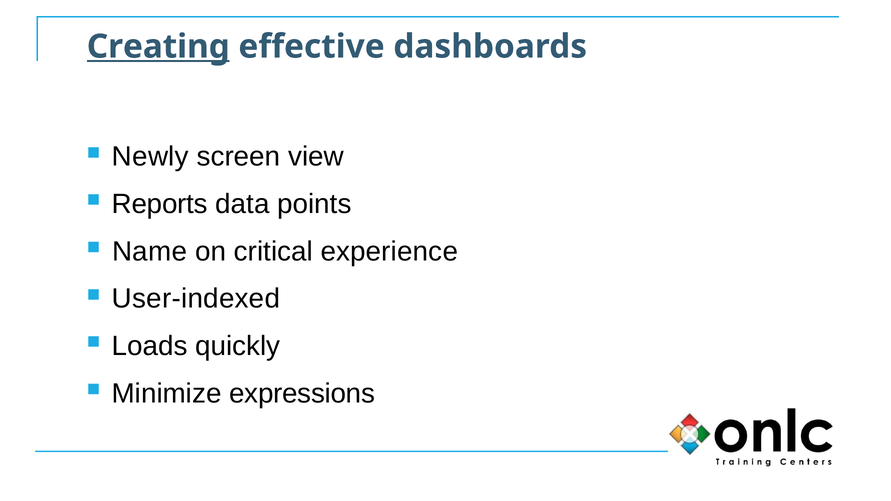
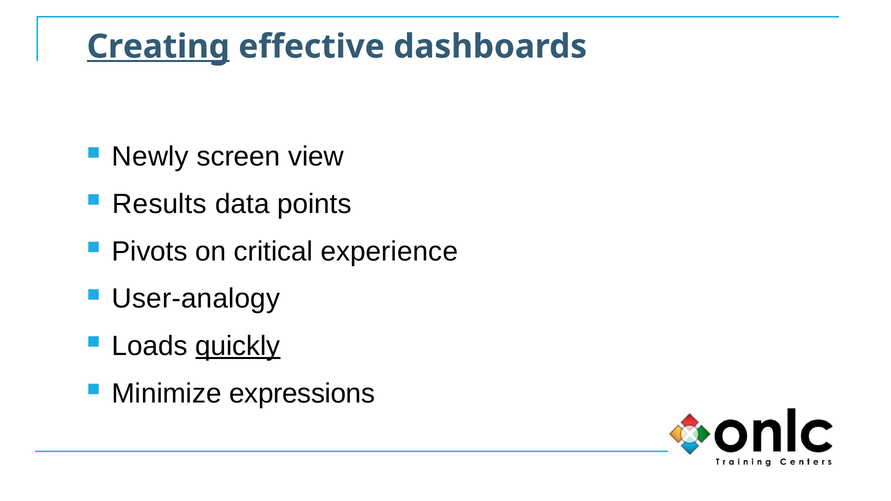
Reports: Reports -> Results (160, 204)
Name: Name -> Pivots (150, 251)
User-indexed: User-indexed -> User-analogy (196, 299)
quickly underline: none -> present (238, 346)
